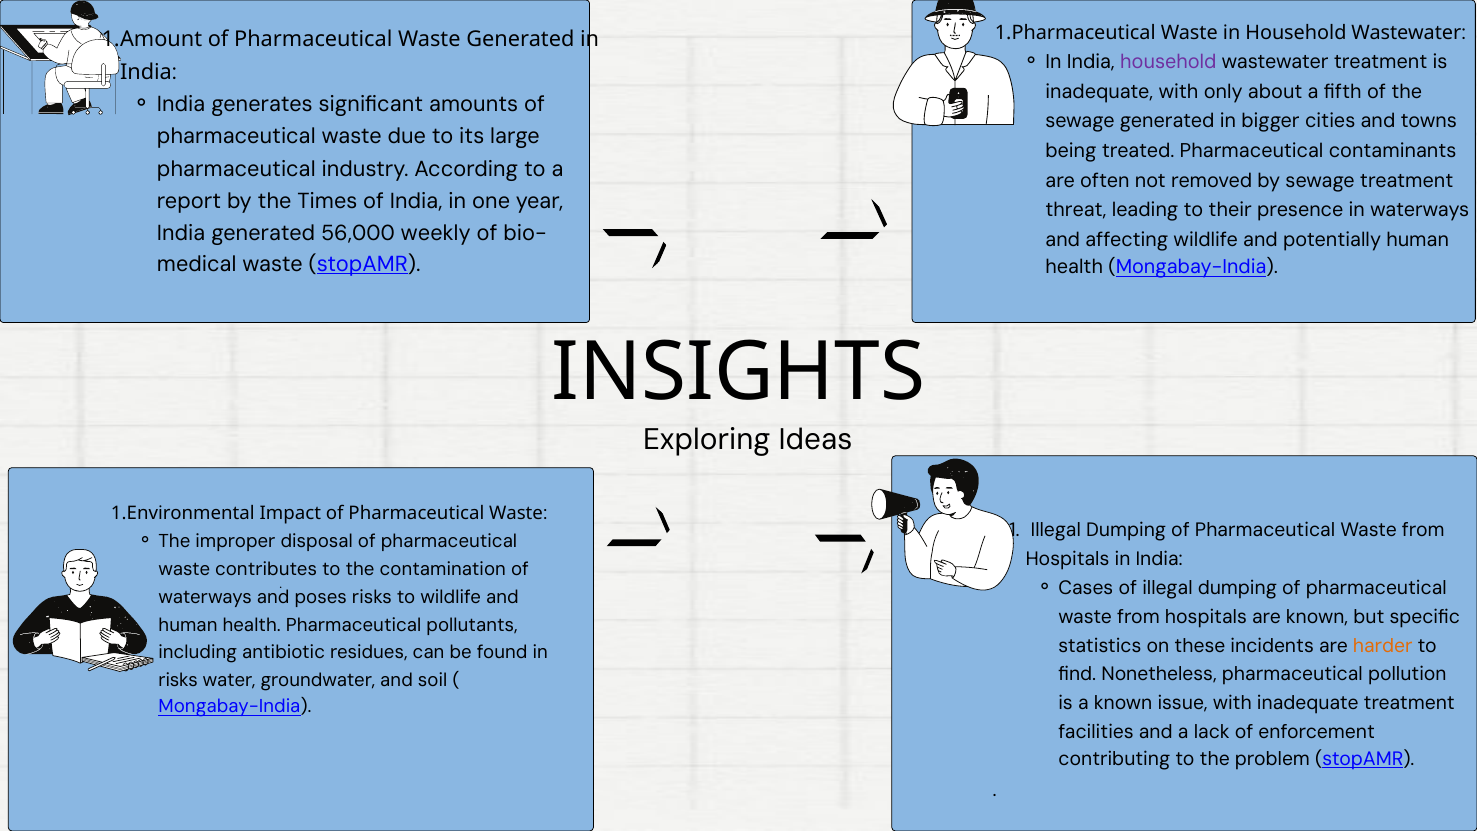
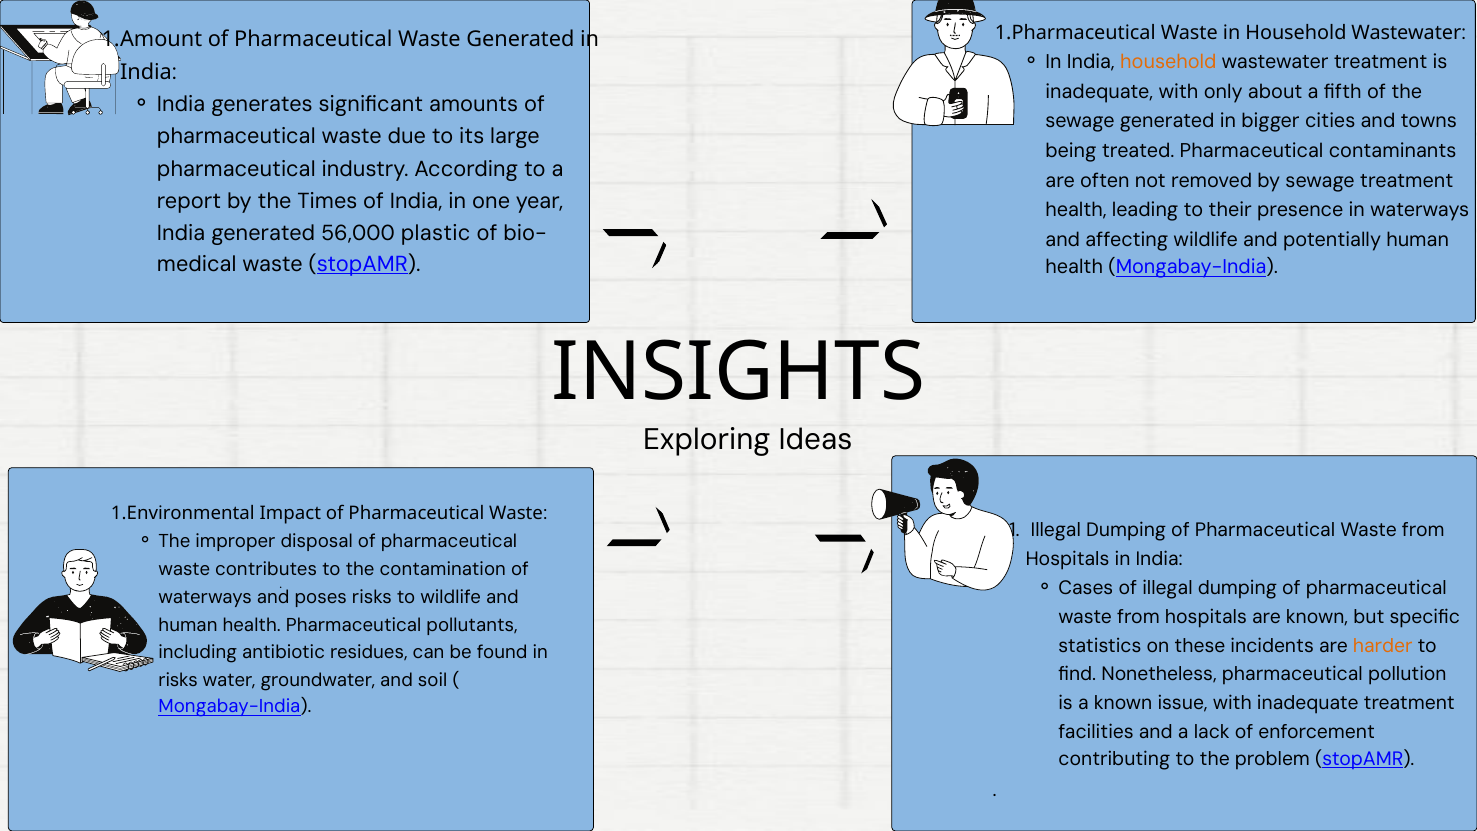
household colour: purple -> orange (1168, 62)
threat: threat -> health (1076, 210)
weekly: weekly -> plastic (436, 234)
